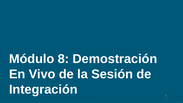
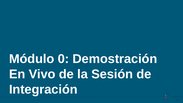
8: 8 -> 0 (63, 59)
